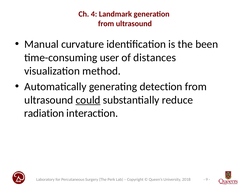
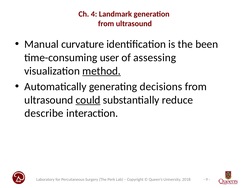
distances: distances -> assessing (155, 57)
method underline: none -> present (102, 71)
detection: detection -> decisions (161, 86)
radiation: radiation -> describe (44, 113)
